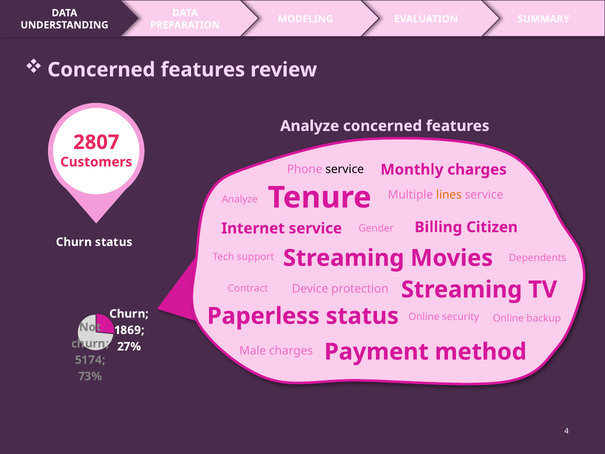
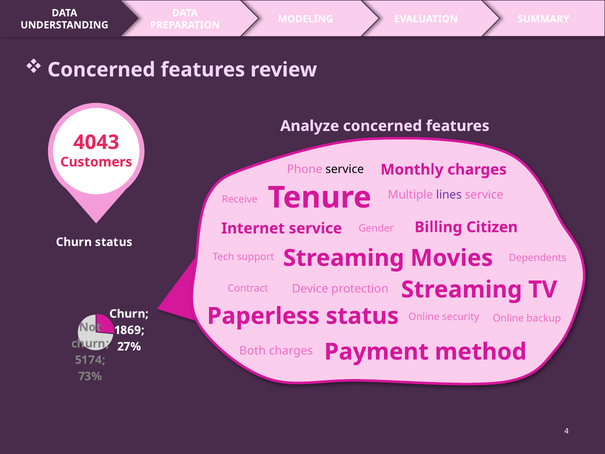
2807: 2807 -> 4043 (96, 142)
lines colour: orange -> purple (449, 195)
Analyze: Analyze -> Receive (240, 199)
Male: Male -> Both (253, 351)
